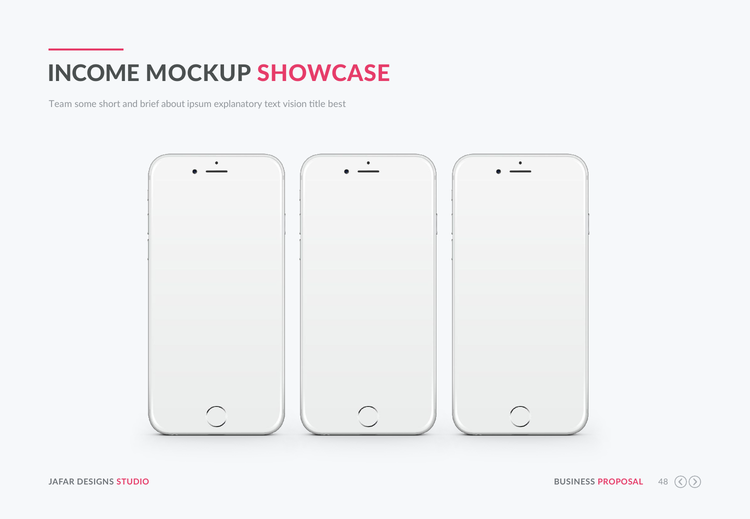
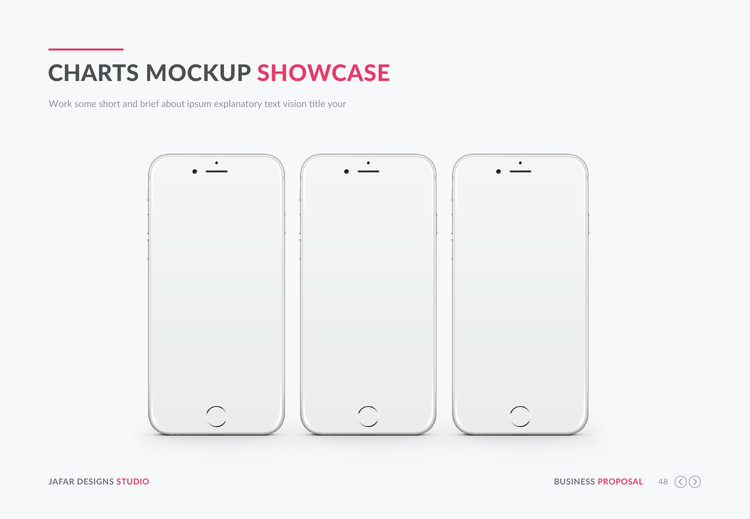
INCOME: INCOME -> CHARTS (93, 74)
Team: Team -> Work (60, 104)
best: best -> your (337, 104)
